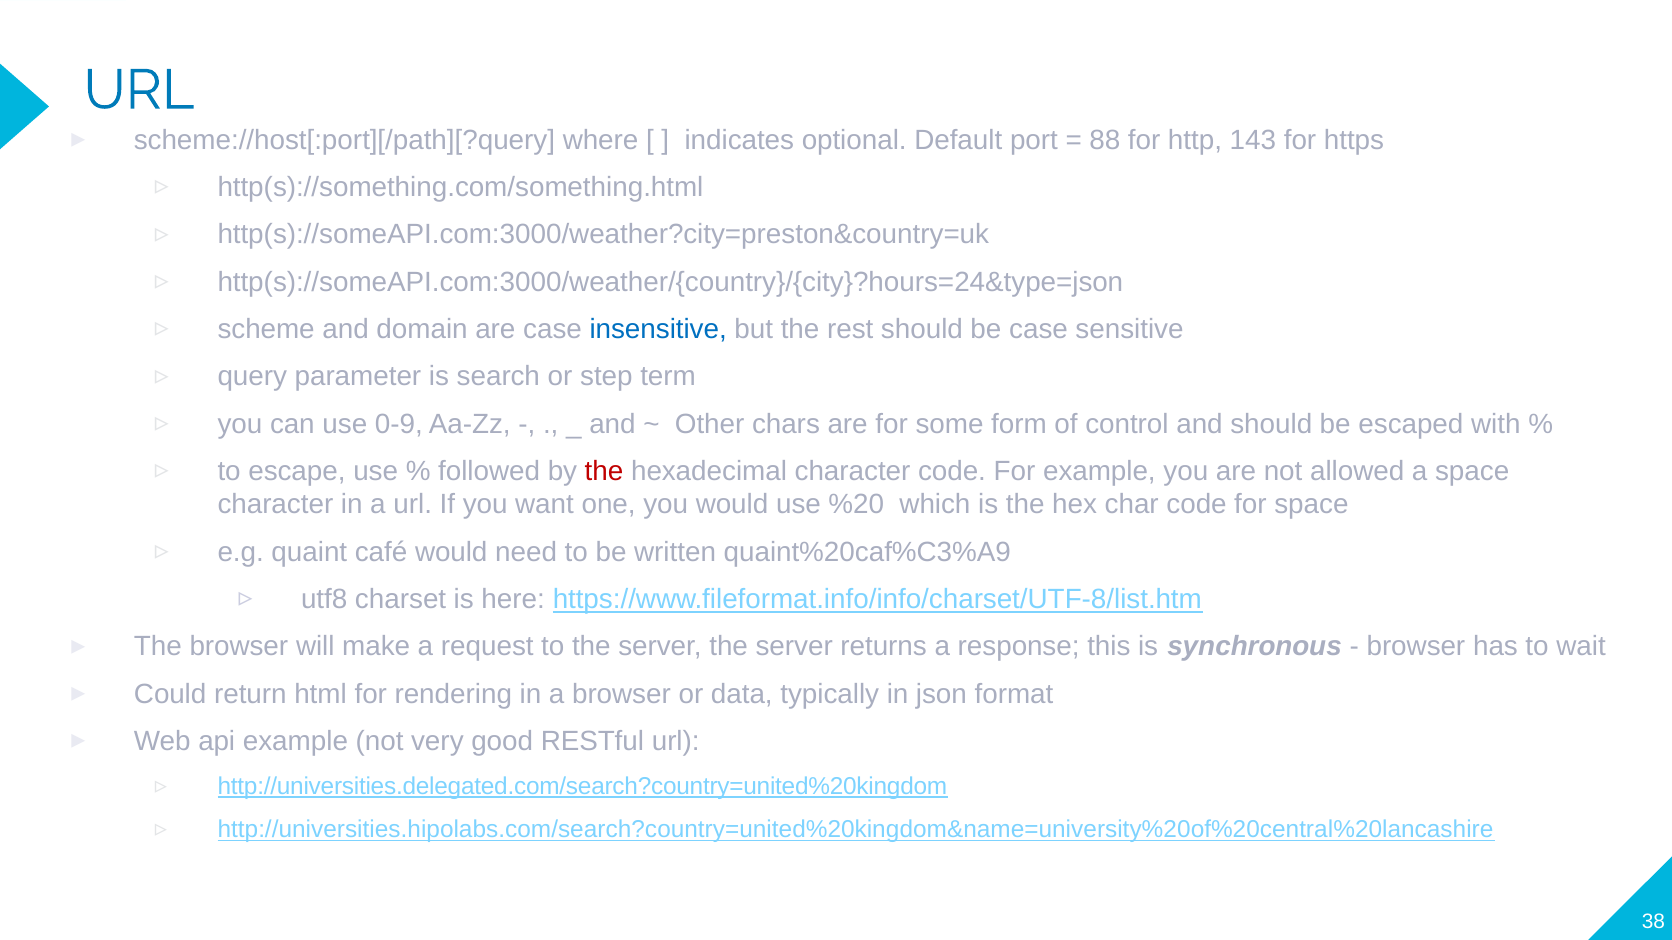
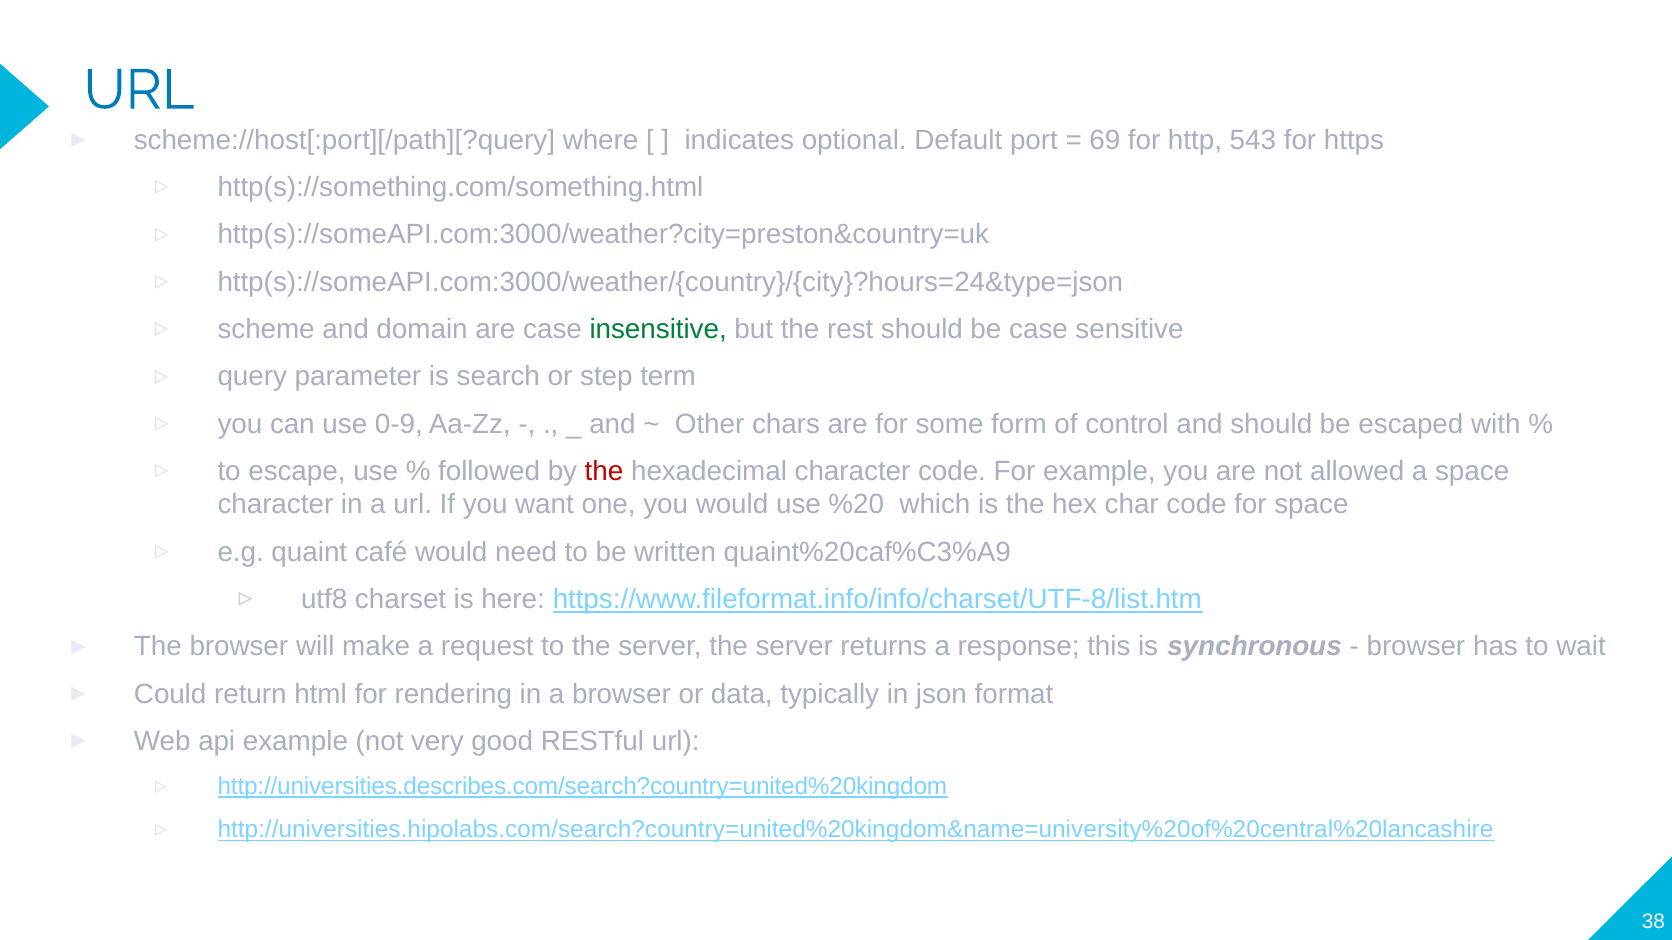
88: 88 -> 69 (1105, 140)
143: 143 -> 543 (1253, 140)
insensitive colour: blue -> green (658, 330)
http://universities.delegated.com/search?country=united%20kingdom: http://universities.delegated.com/search?country=united%20kingdom -> http://universities.describes.com/search?country=united%20kingdom (582, 787)
